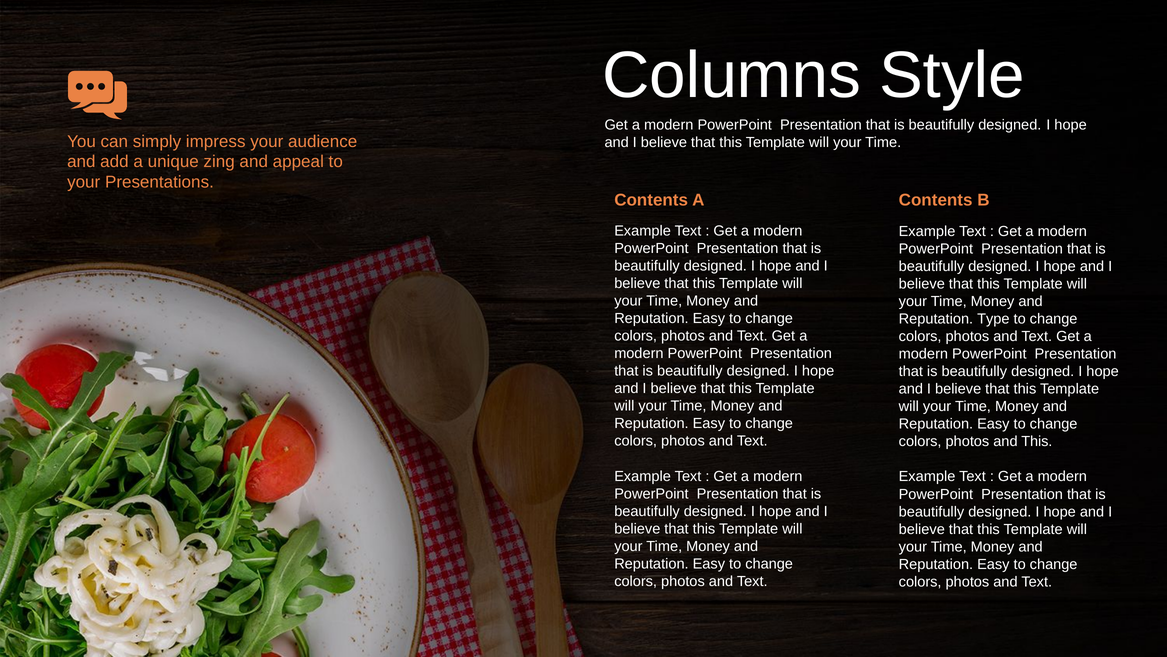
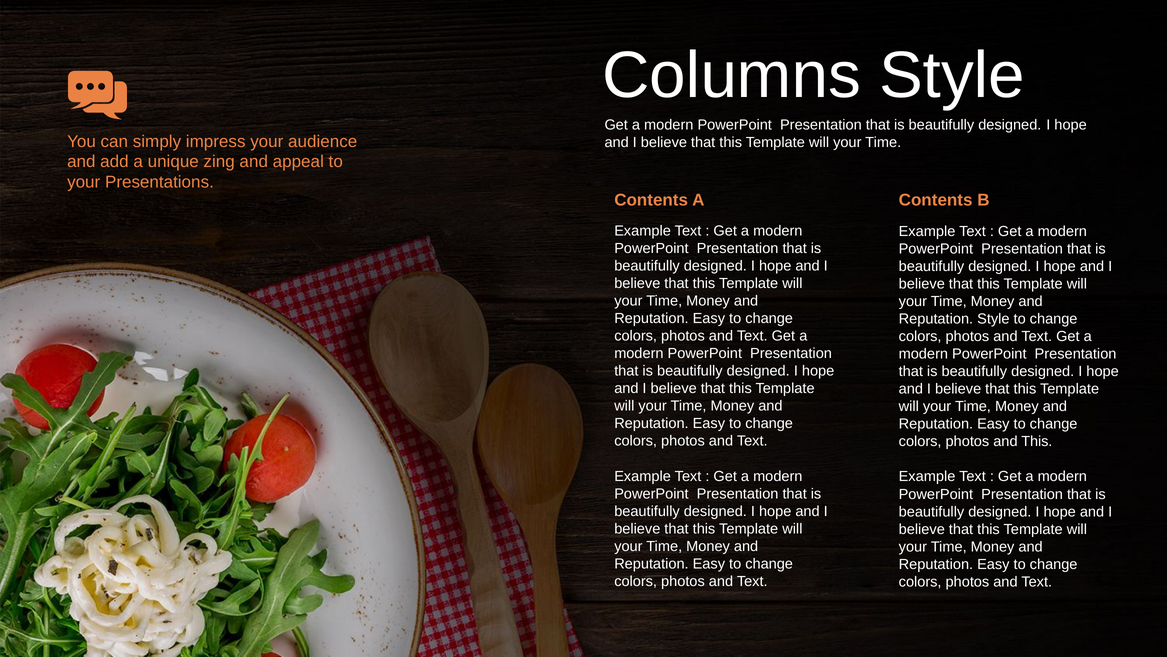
Reputation Type: Type -> Style (993, 319)
